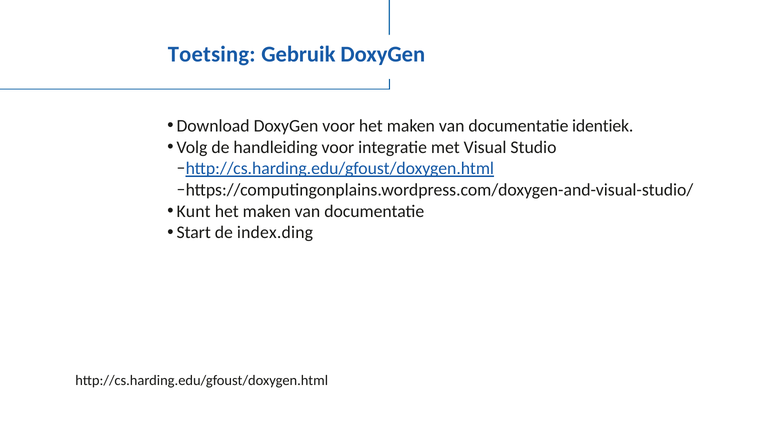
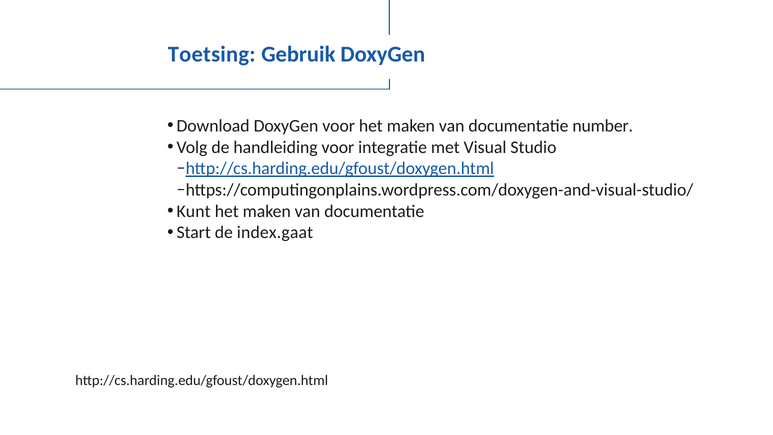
identiek: identiek -> number (603, 126)
index.ding: index.ding -> index.gaat (275, 233)
